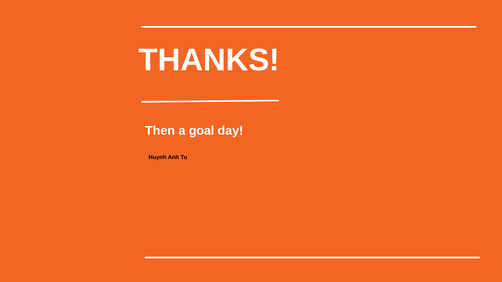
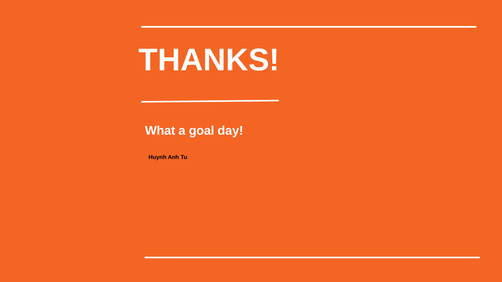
Then: Then -> What (160, 131)
